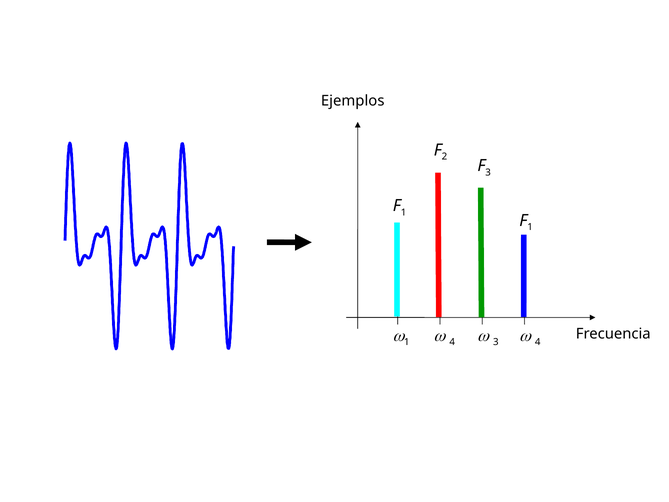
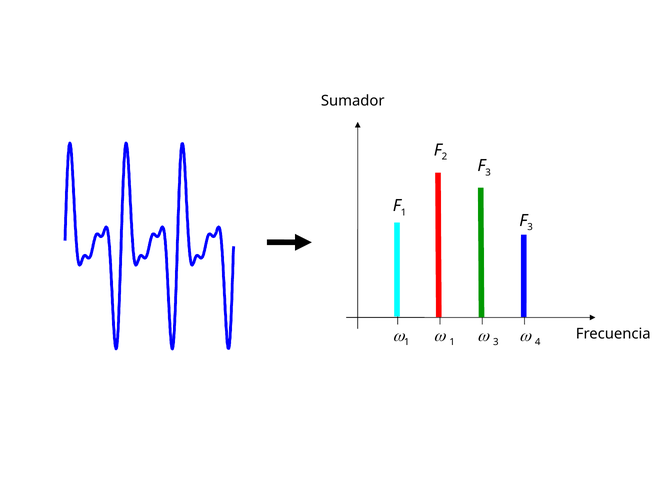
Ejemplos: Ejemplos -> Sumador (353, 101)
1: 1 -> 3 (530, 227)
4: 4 -> 1 (452, 342)
